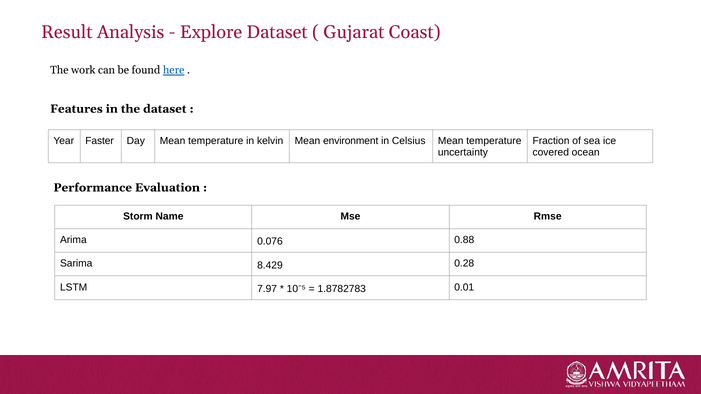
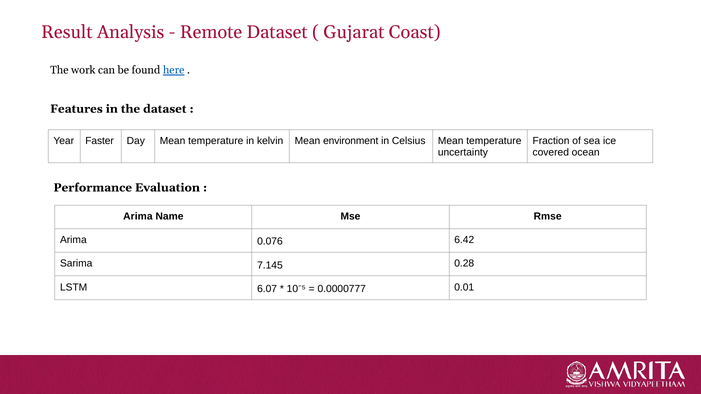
Explore: Explore -> Remote (211, 32)
Storm: Storm -> Arima (138, 217)
0.88: 0.88 -> 6.42 (464, 240)
8.429: 8.429 -> 7.145 (270, 265)
7.97: 7.97 -> 6.07 (267, 289)
1.8782783: 1.8782783 -> 0.0000777 (342, 289)
